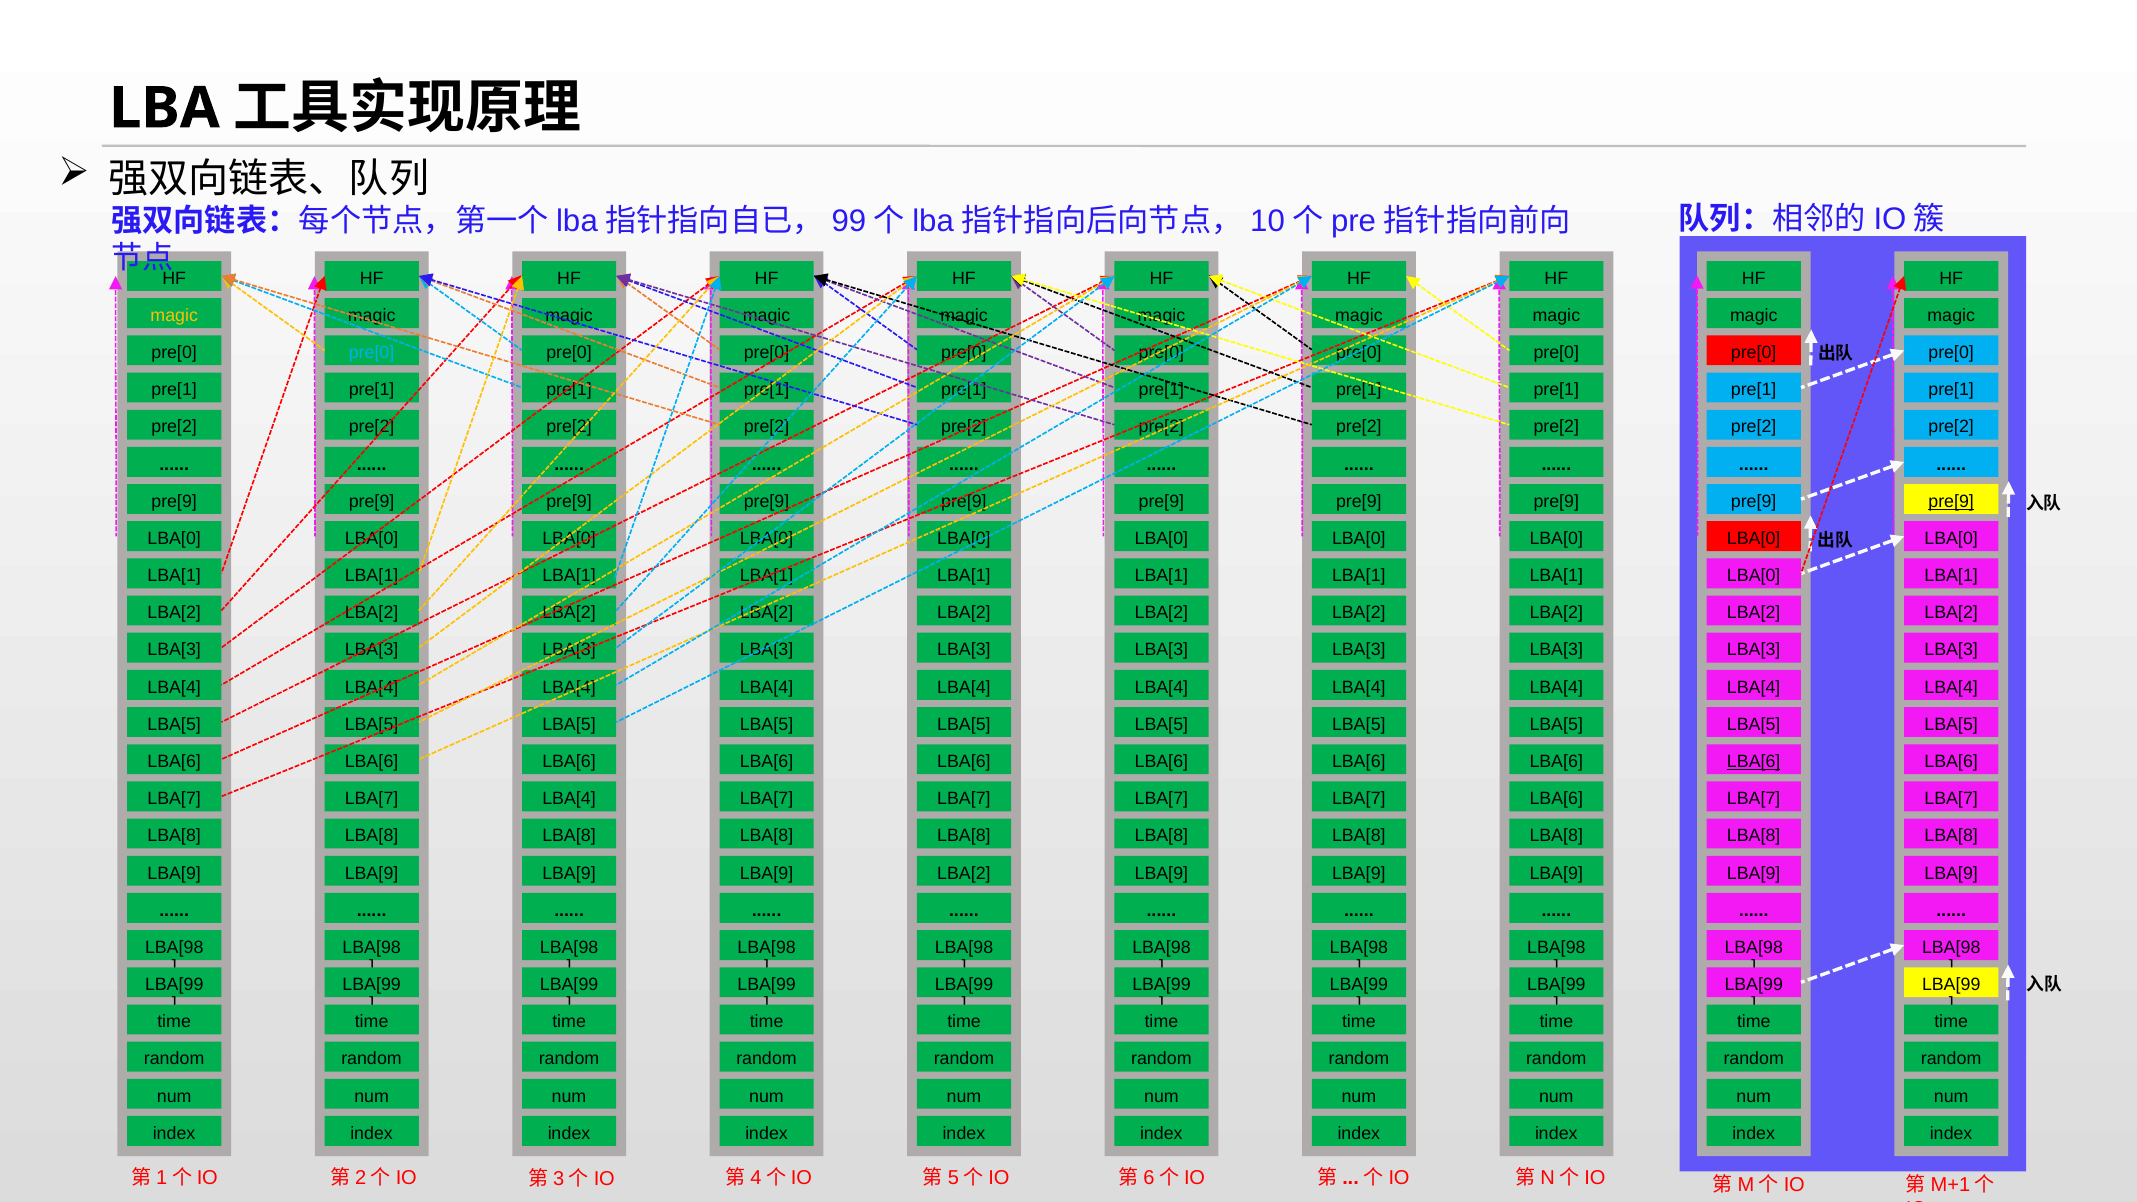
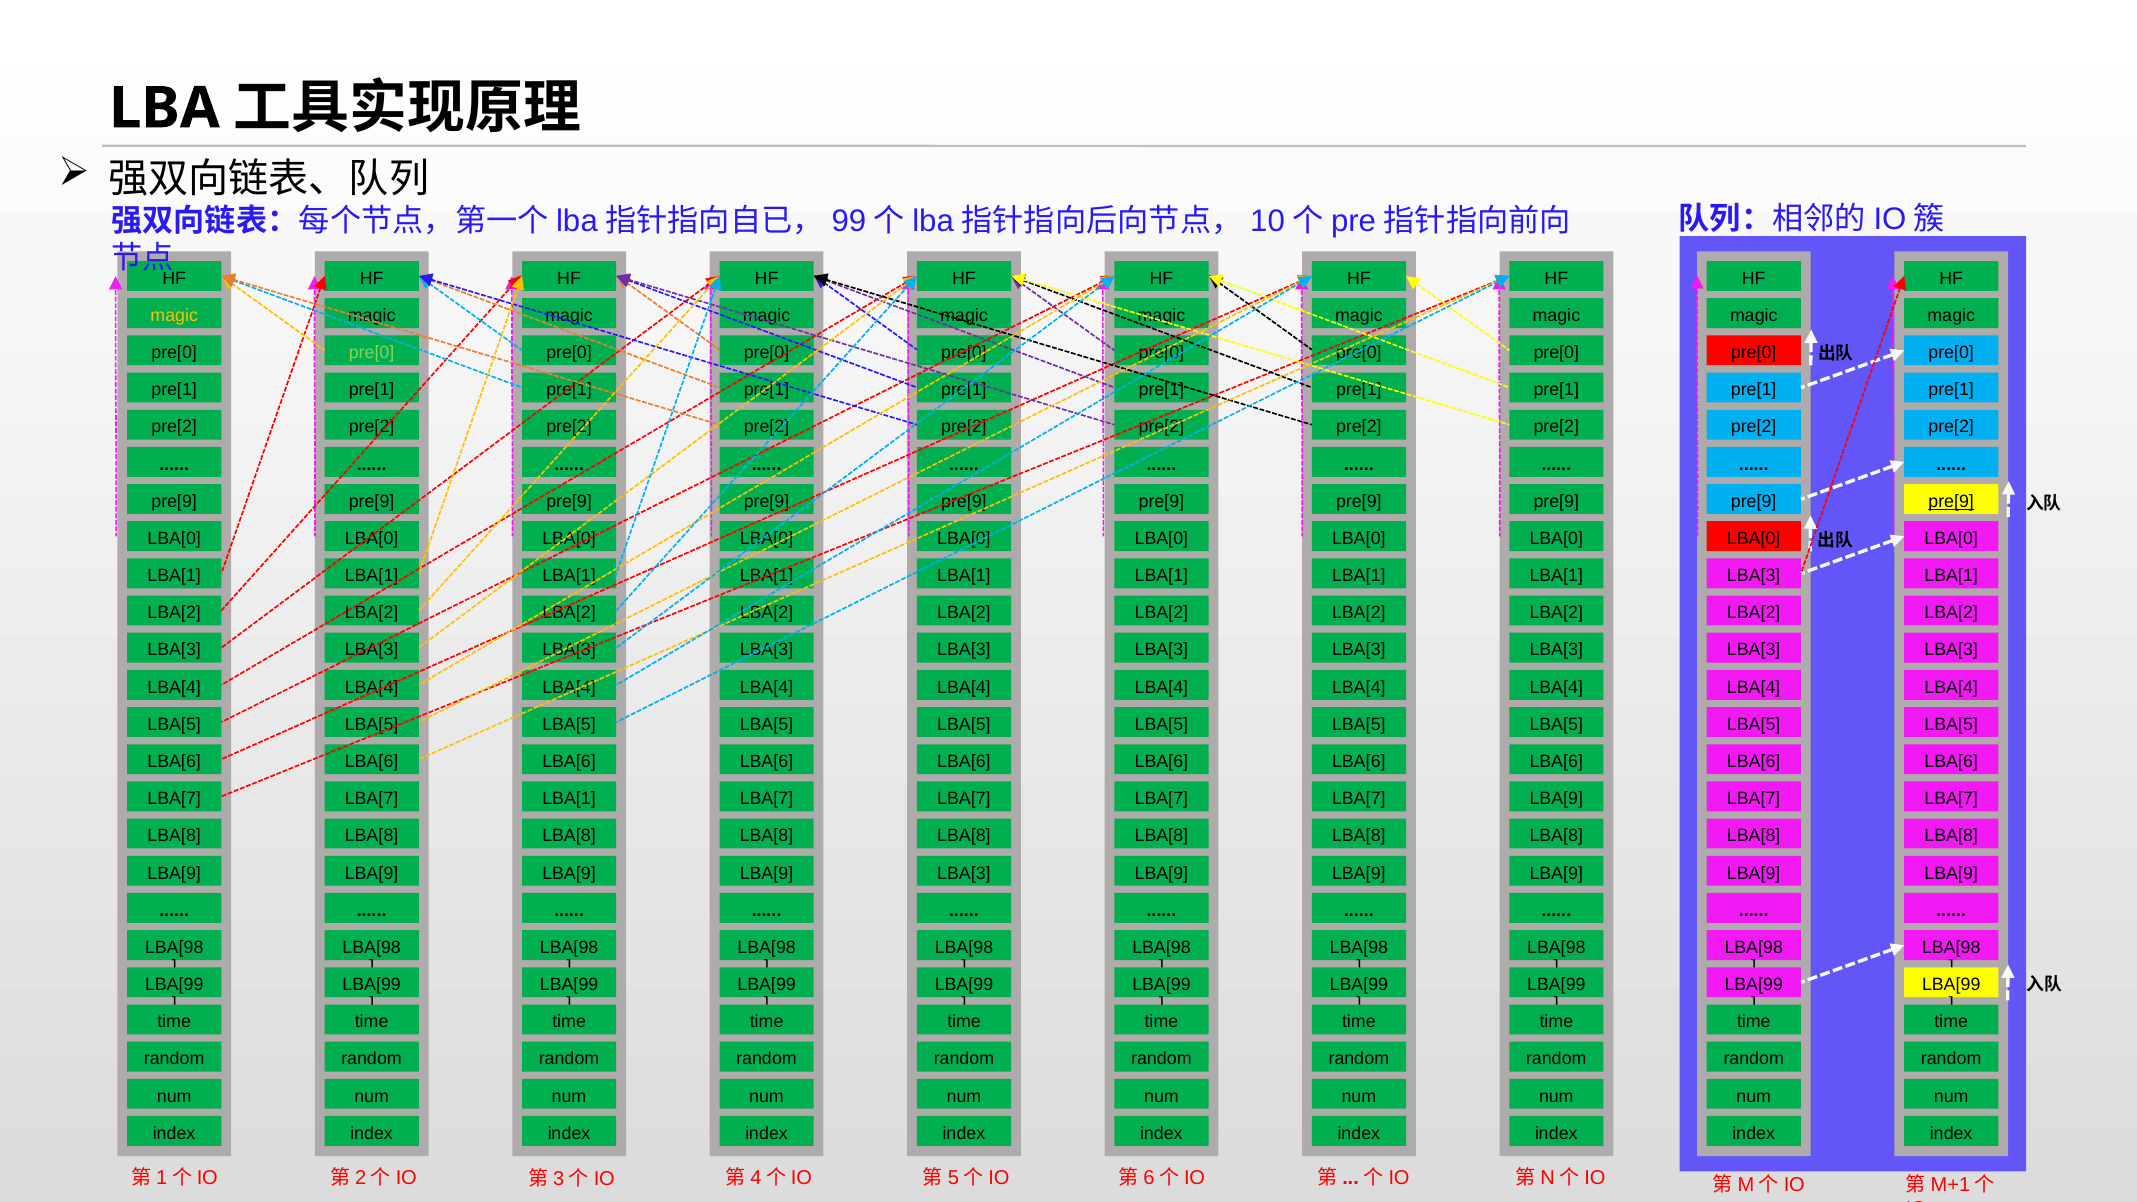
pre[0 colour: light blue -> light green (372, 353)
LBA[0: LBA[0 -> LBA[3 (1754, 576)
LBA[6 underline: present -> none (1754, 762)
LBA[4: LBA[4 -> LBA[1 (569, 799)
LBA[6: LBA[6 -> LBA[9 (1556, 799)
LBA[2: LBA[2 -> LBA[3 (964, 873)
